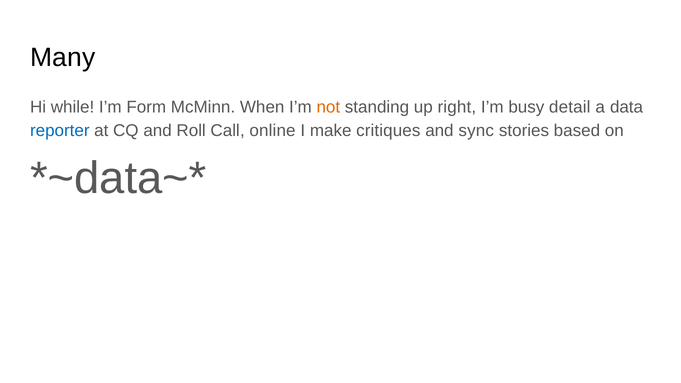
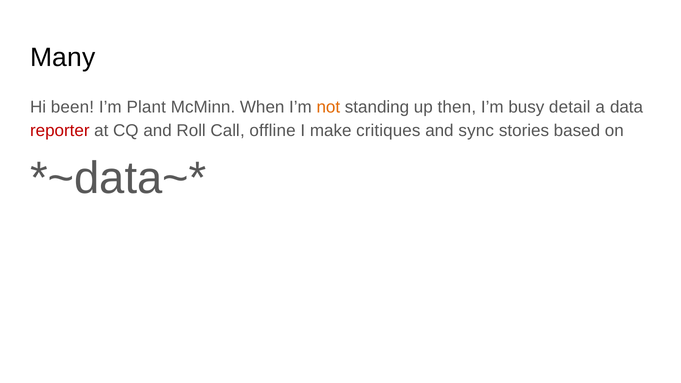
while: while -> been (72, 107)
Form: Form -> Plant (146, 107)
right: right -> then (457, 107)
reporter colour: blue -> red (60, 131)
online: online -> offline (273, 131)
